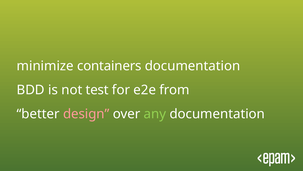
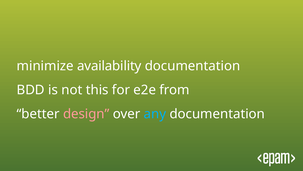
containers: containers -> availability (109, 66)
test: test -> this (97, 90)
any colour: light green -> light blue (155, 114)
